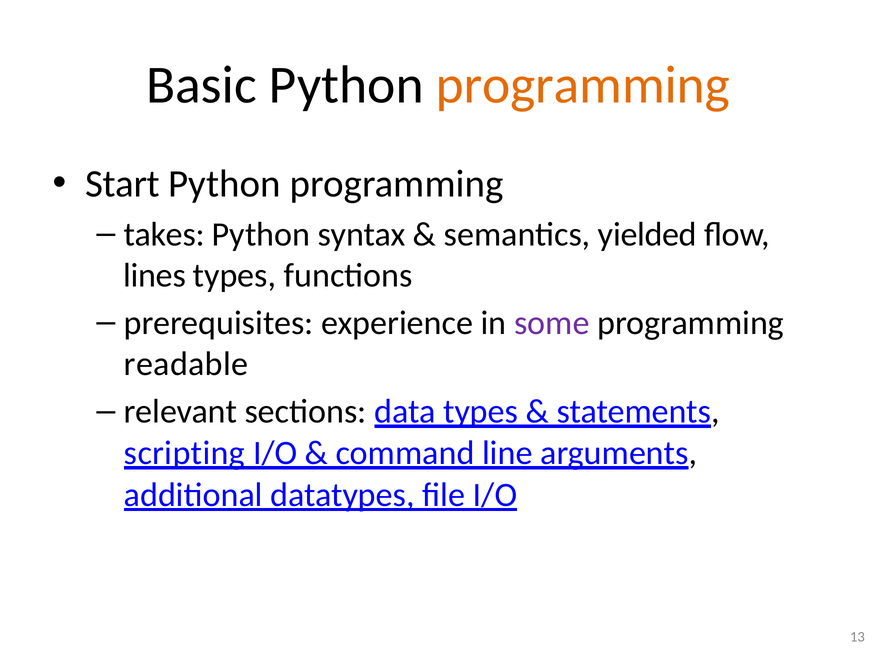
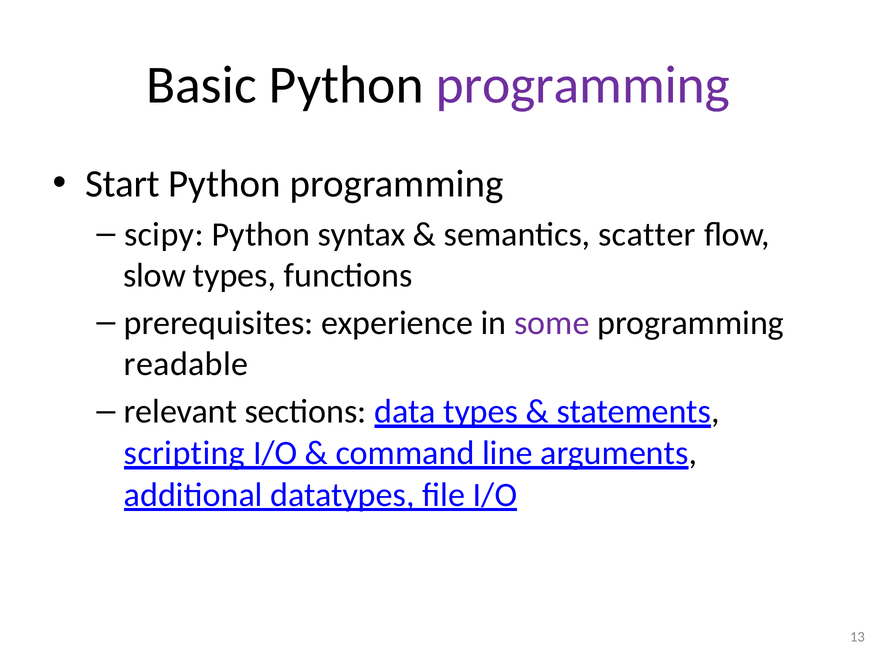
programming colour: orange -> purple (583, 85)
takes: takes -> scipy (164, 234)
yielded: yielded -> scatter (647, 234)
lines: lines -> slow (155, 275)
